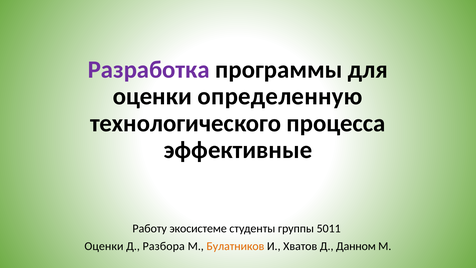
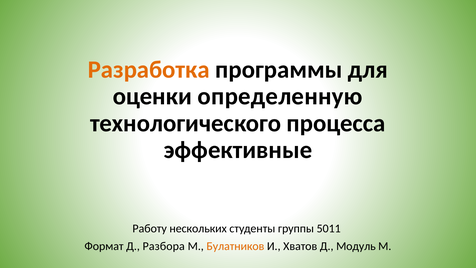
Разработка colour: purple -> orange (149, 70)
экосистеме: экосистеме -> нескольких (198, 228)
Оценки: Оценки -> Формат (104, 246)
Данном: Данном -> Модуль (356, 246)
